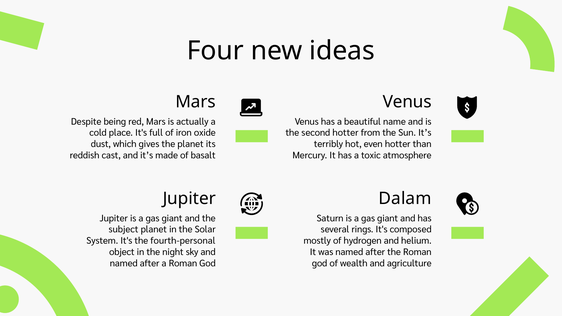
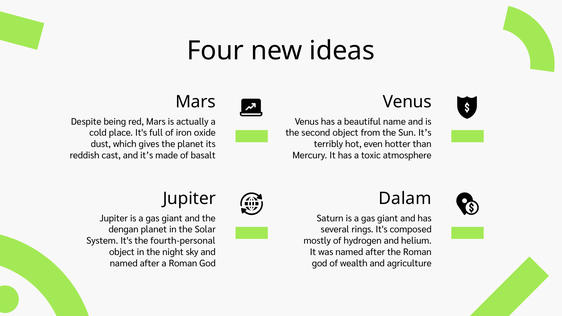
second hotter: hotter -> object (345, 133)
subject: subject -> dengan (124, 230)
